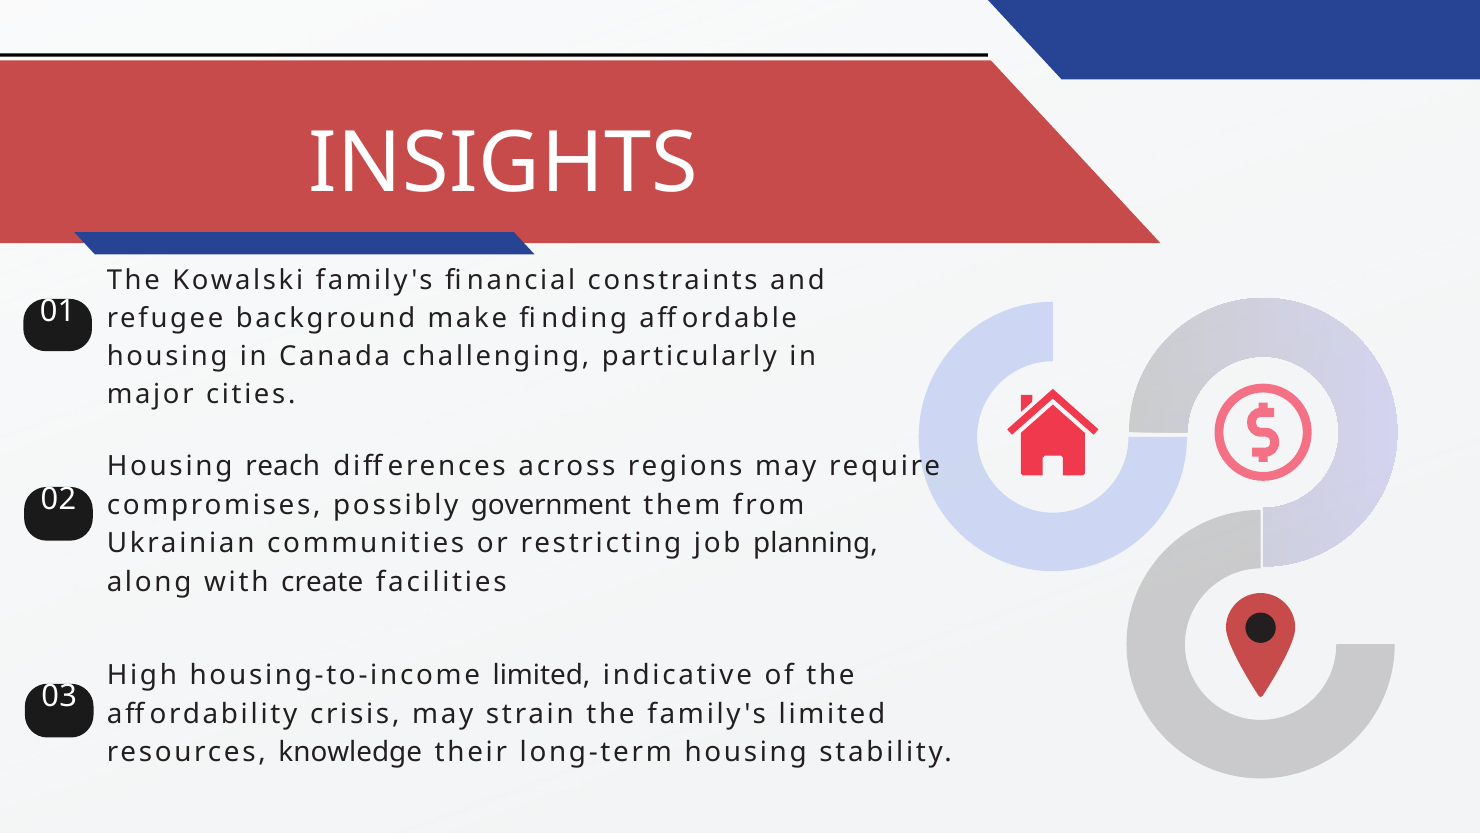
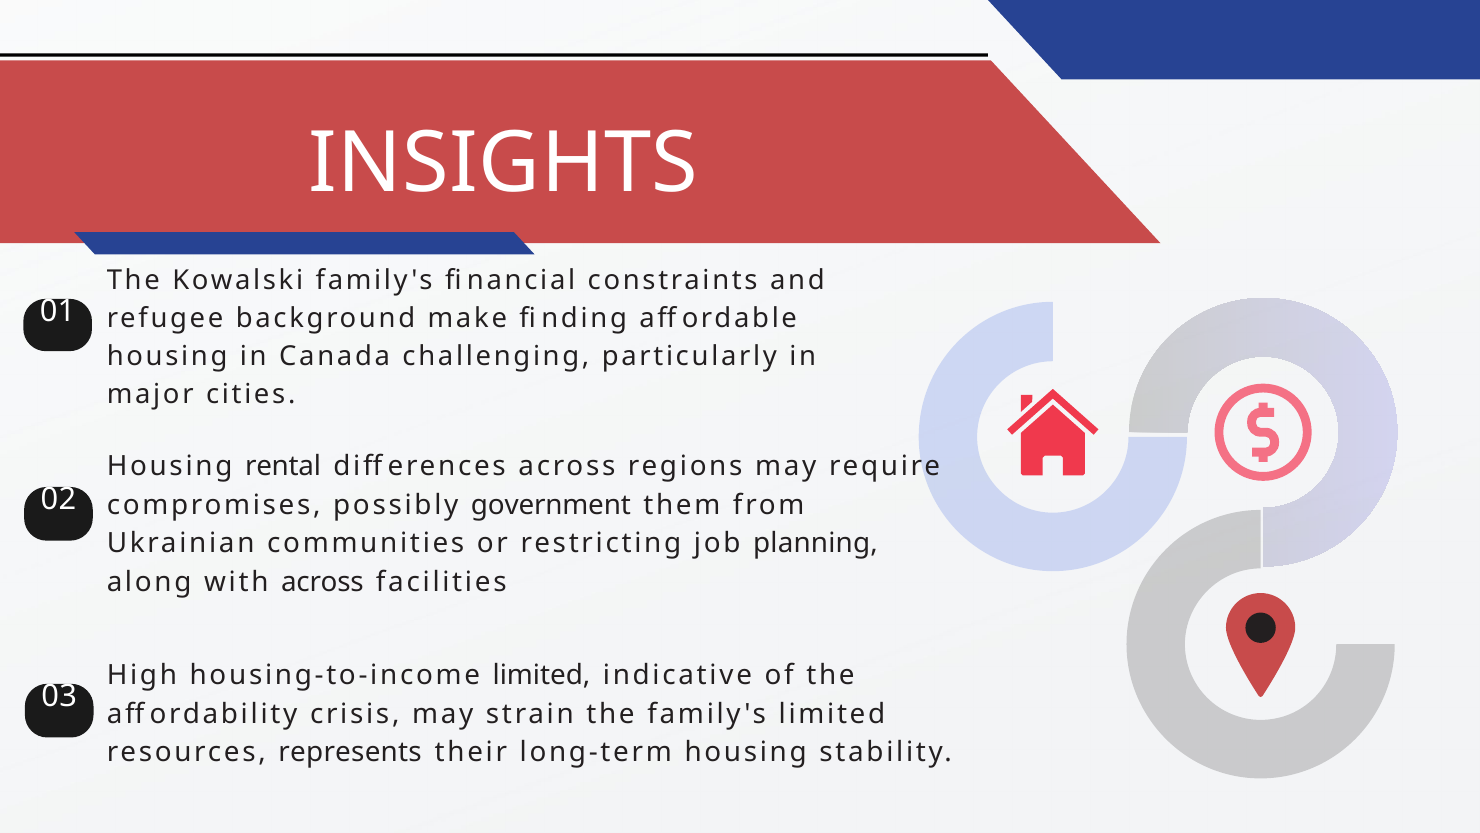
reach: reach -> rental (283, 466)
with create: create -> across (322, 582)
knowledge: knowledge -> represents (350, 752)
